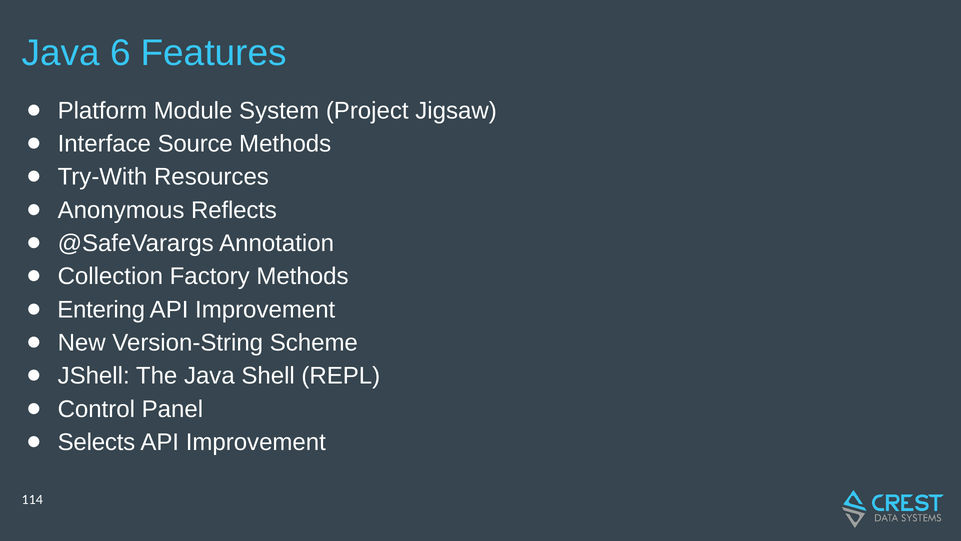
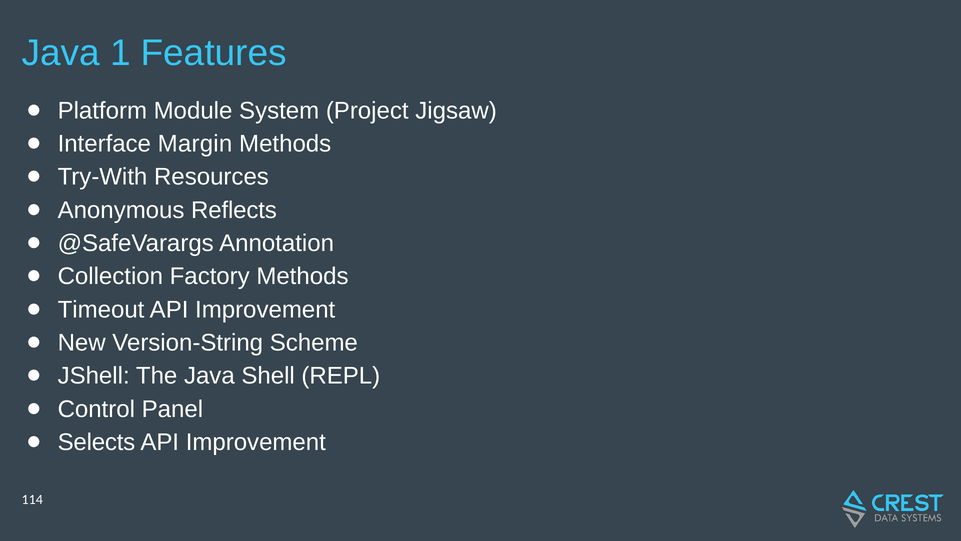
6: 6 -> 1 (120, 53)
Source: Source -> Margin (195, 144)
Entering: Entering -> Timeout (101, 309)
